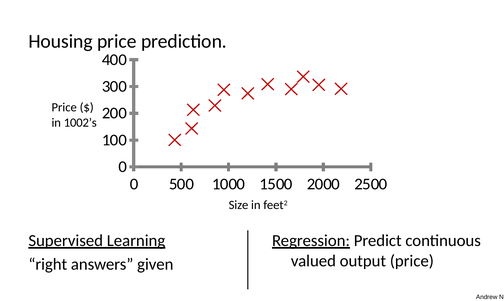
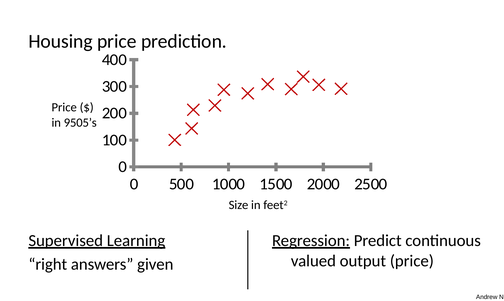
1002’s: 1002’s -> 9505’s (80, 122)
